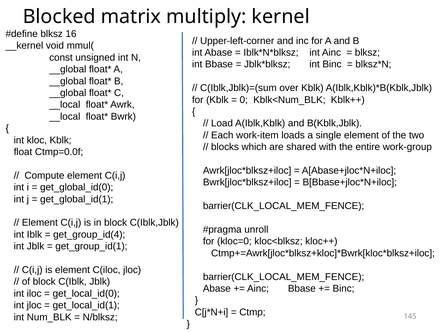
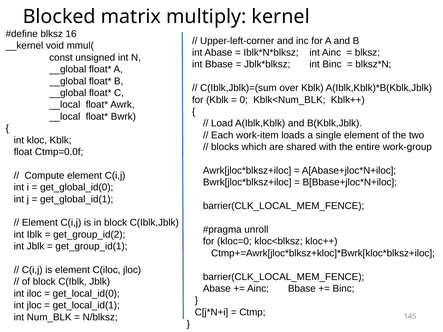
get_group_id(4: get_group_id(4 -> get_group_id(2 (89, 235)
